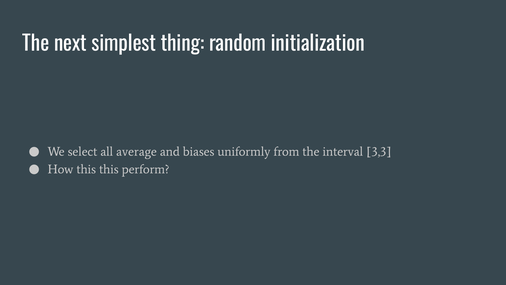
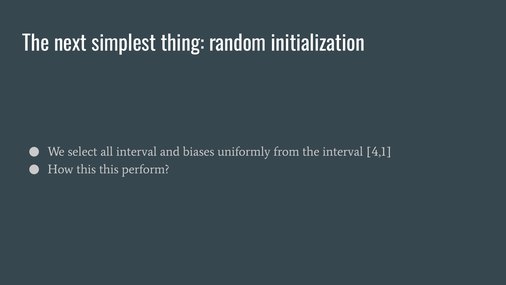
all average: average -> interval (137, 152)
3,3: 3,3 -> 4,1 (379, 152)
